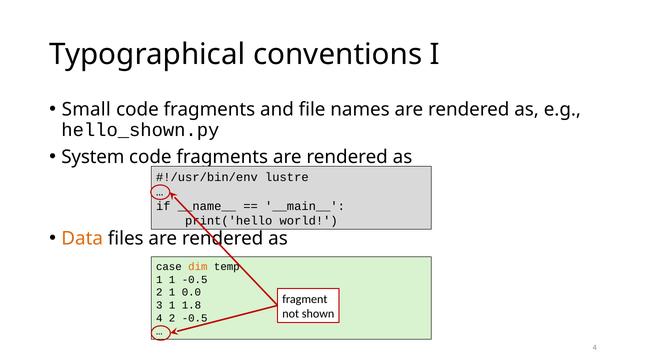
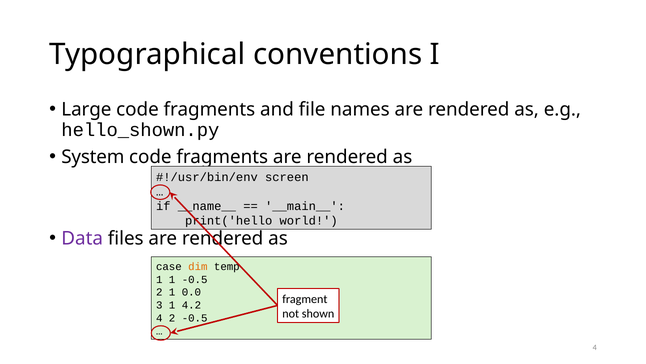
Small: Small -> Large (86, 109)
lustre: lustre -> screen (287, 177)
Data colour: orange -> purple (82, 238)
1.8: 1.8 -> 4.2 (191, 305)
